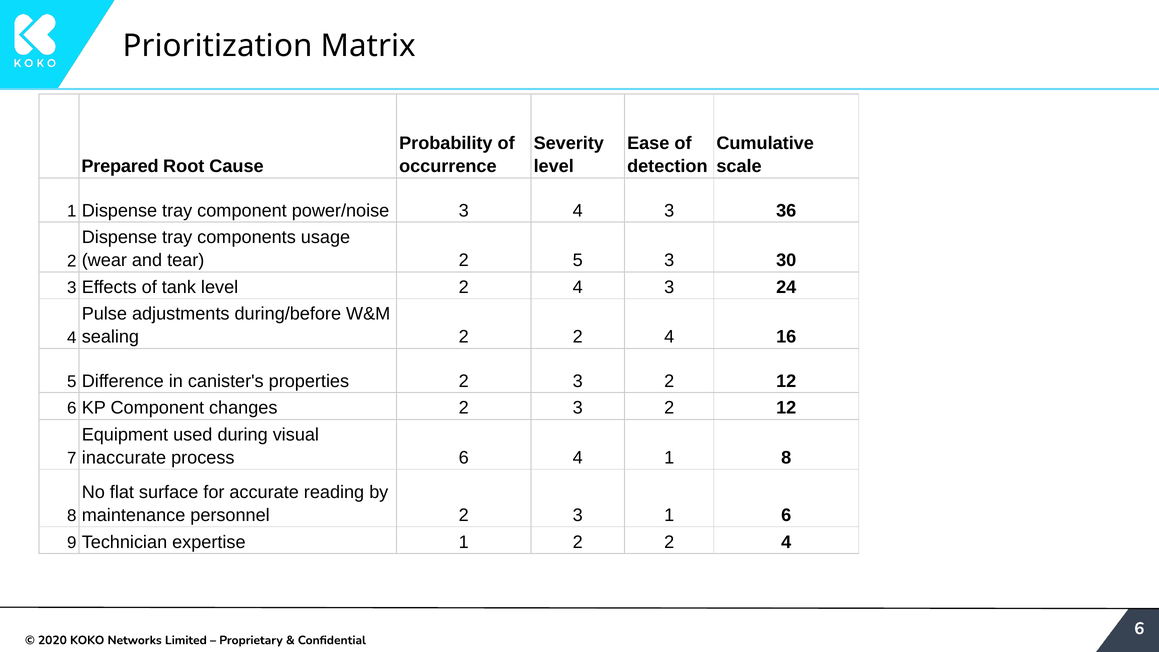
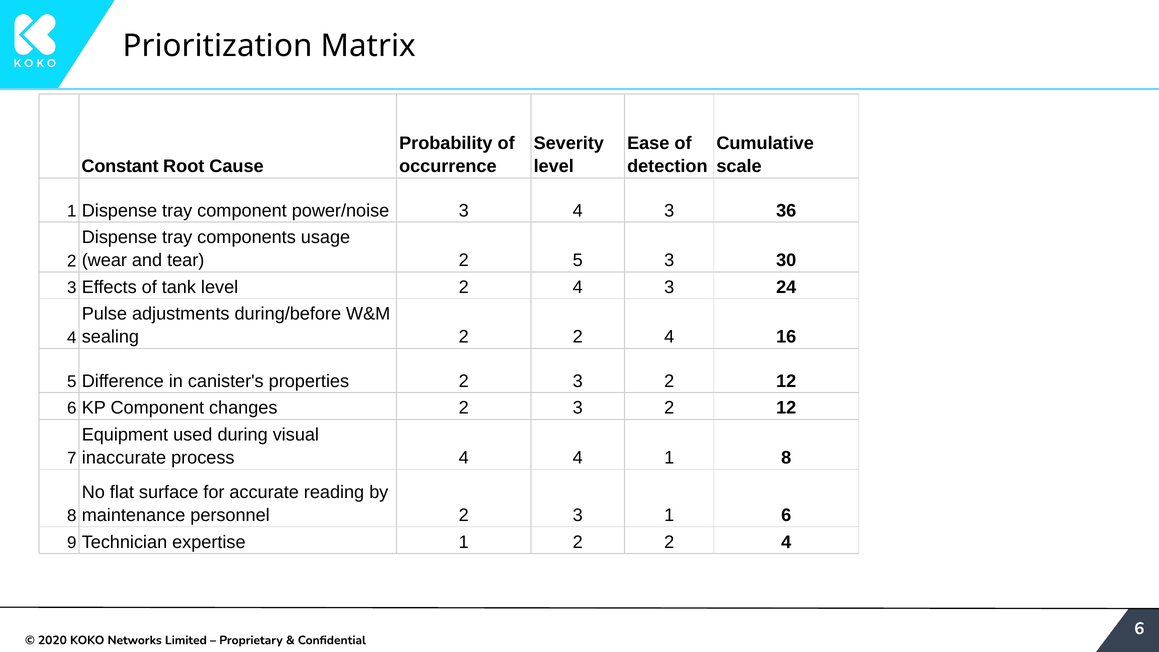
Prepared: Prepared -> Constant (120, 166)
process 6: 6 -> 4 (464, 458)
